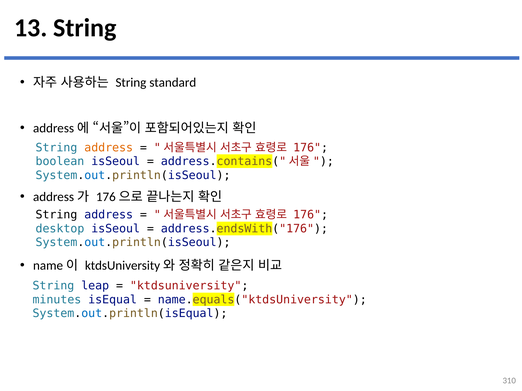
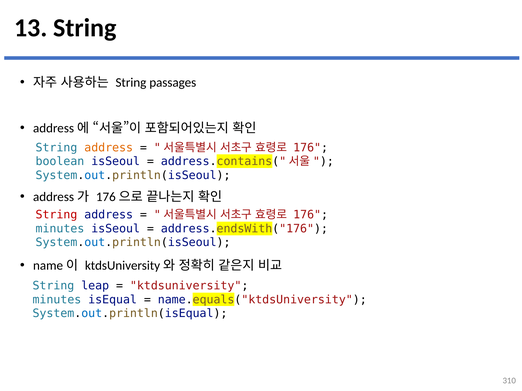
standard: standard -> passages (173, 83)
String colour: black -> red (56, 215)
desktop: desktop -> minutes (60, 229)
